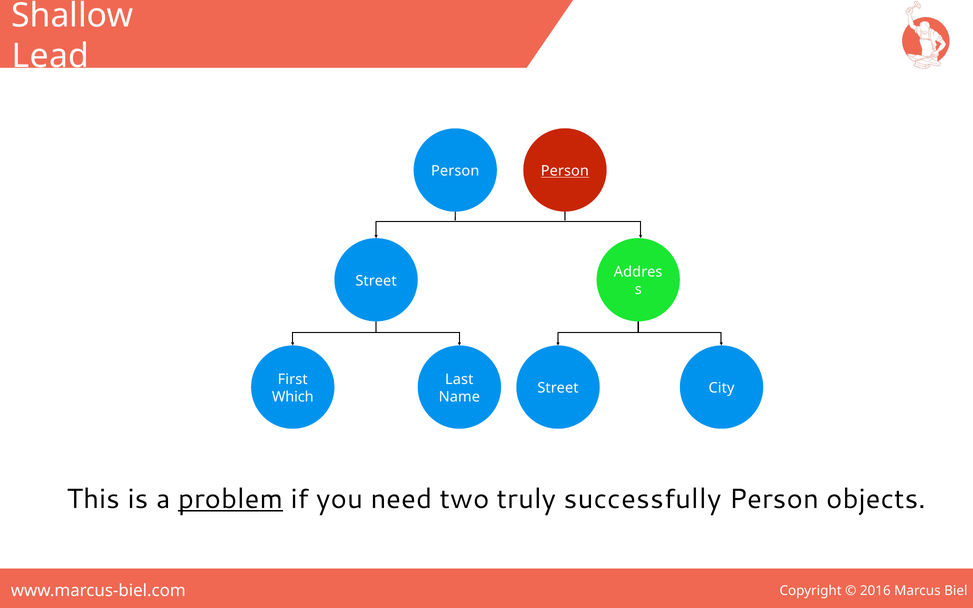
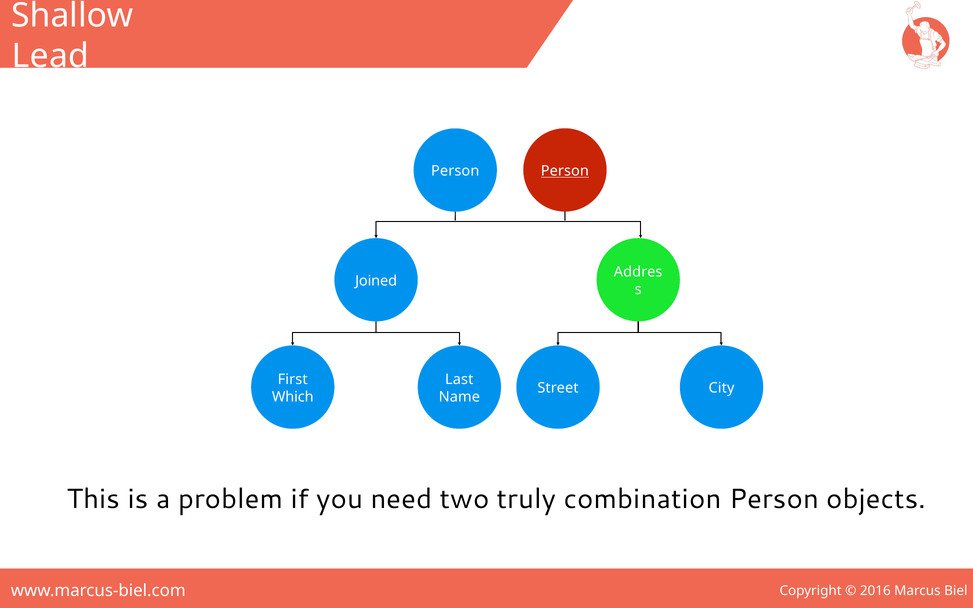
Street: Street -> Joined (376, 281)
problem underline: present -> none (231, 499)
successfully: successfully -> combination (643, 499)
